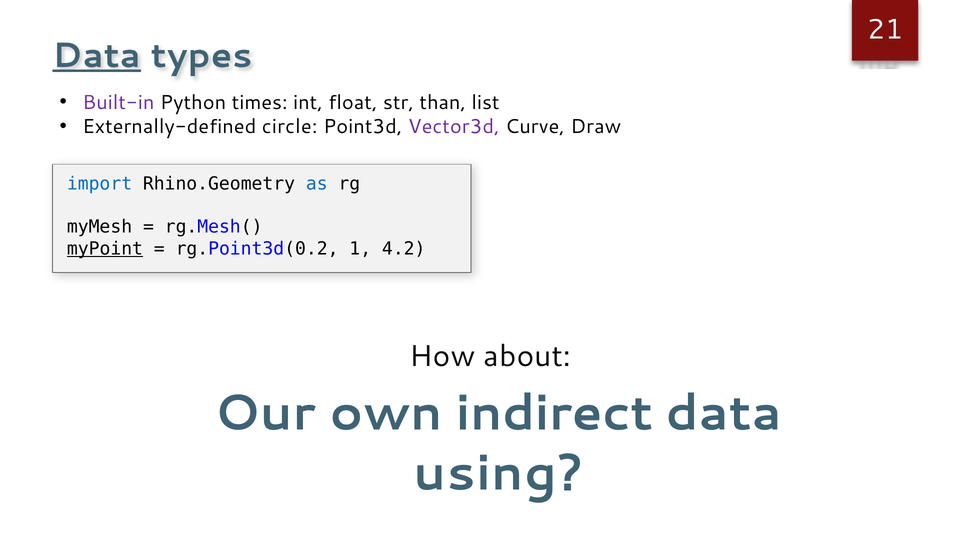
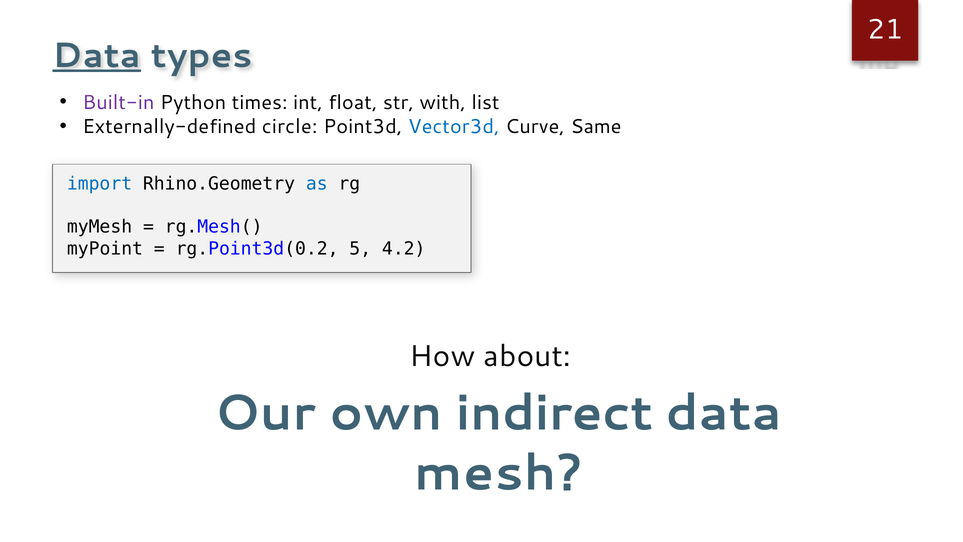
than: than -> with (443, 102)
Vector3d colour: purple -> blue (454, 127)
Draw: Draw -> Same (596, 127)
myPoint underline: present -> none (105, 248)
1: 1 -> 5 (360, 248)
using: using -> mesh (498, 473)
